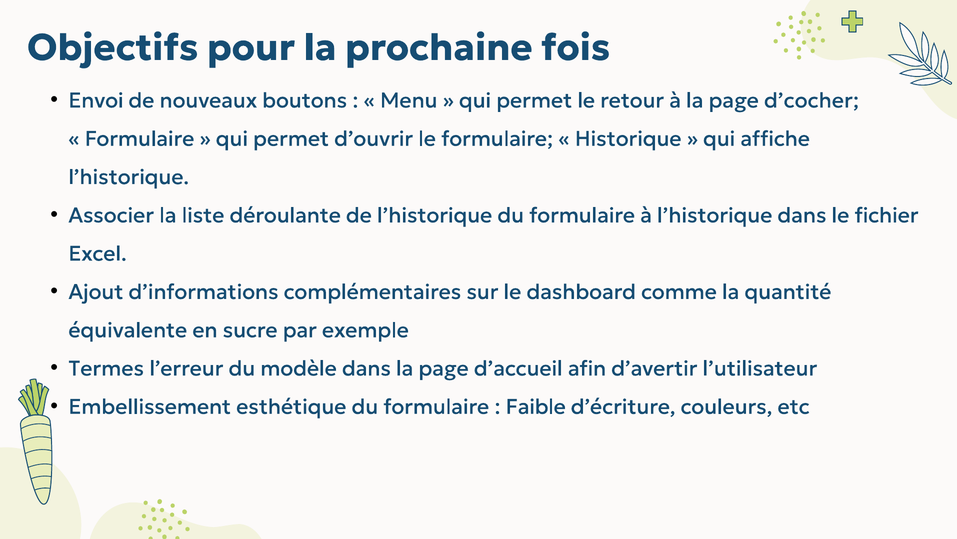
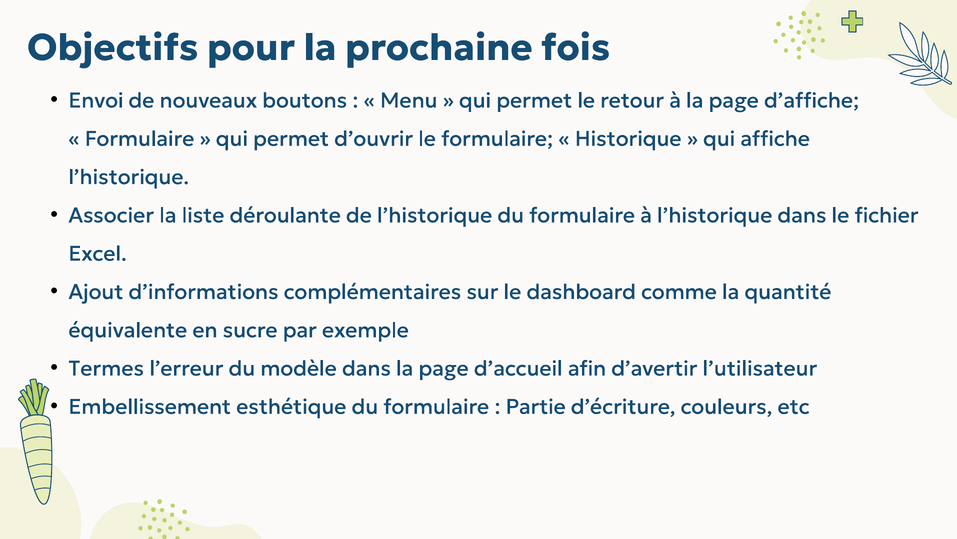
d’cocher: d’cocher -> d’affiche (812, 100)
Faible: Faible -> Partie (536, 406)
